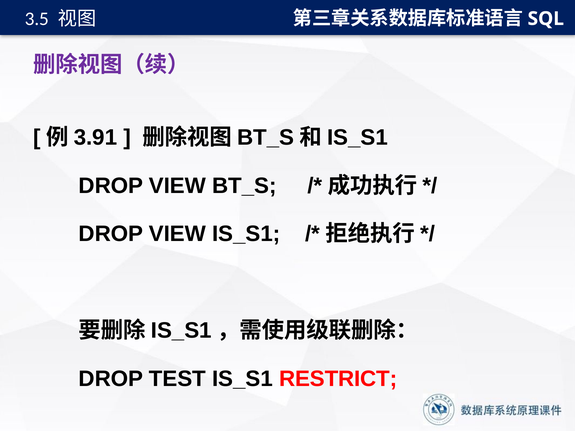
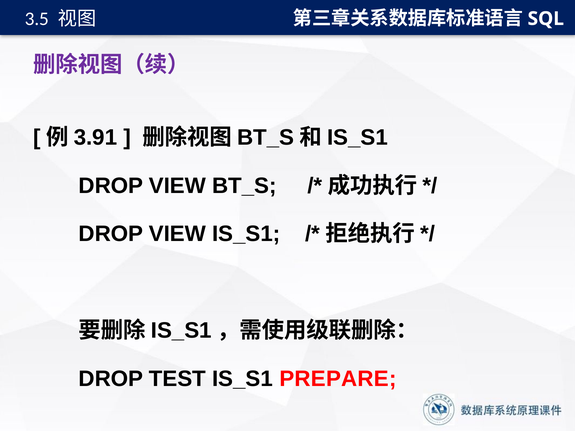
RESTRICT: RESTRICT -> PREPARE (338, 379)
